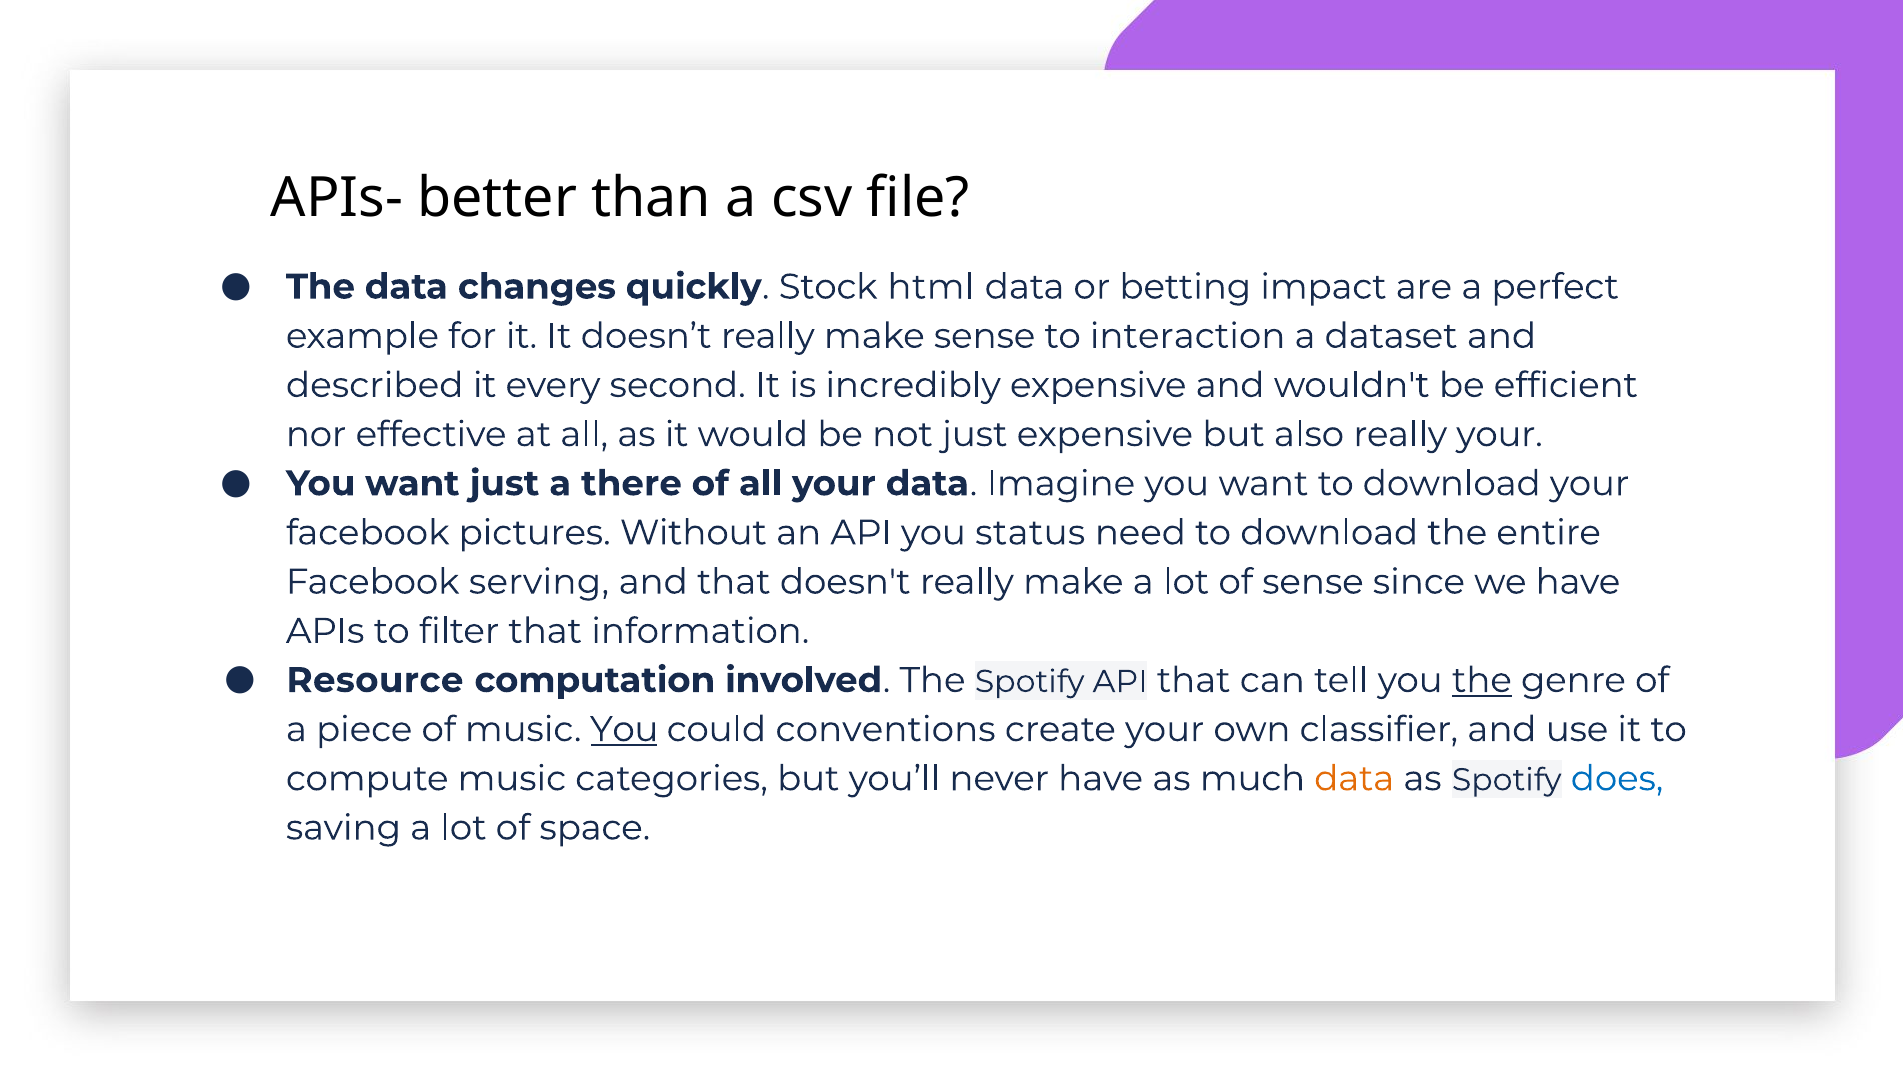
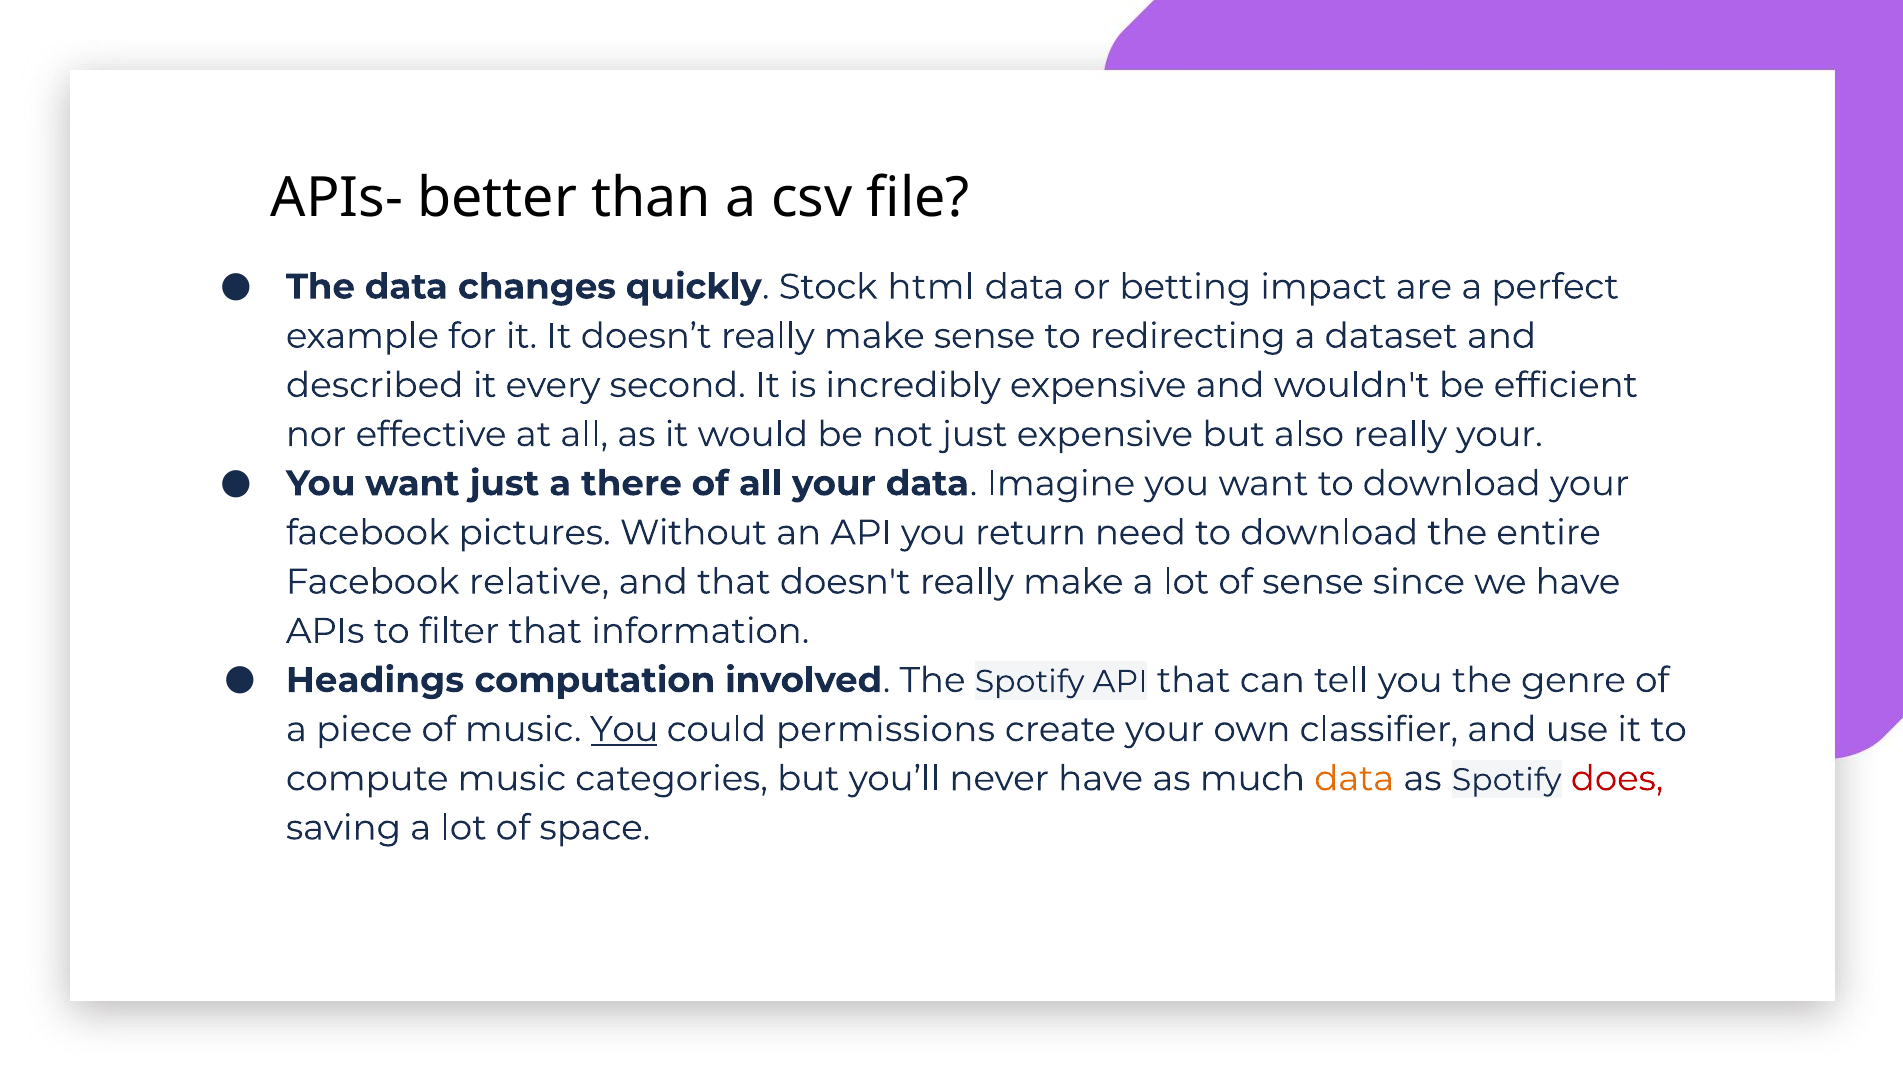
interaction: interaction -> redirecting (1188, 336)
status: status -> return (1031, 532)
serving: serving -> relative (539, 582)
Resource: Resource -> Headings (375, 680)
the underline: present -> none (1482, 680)
conventions: conventions -> permissions (885, 729)
does colour: blue -> red (1617, 778)
